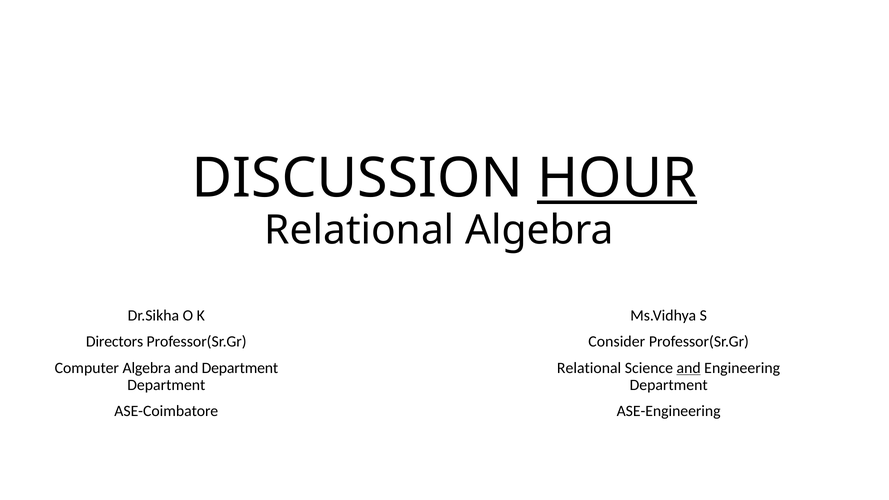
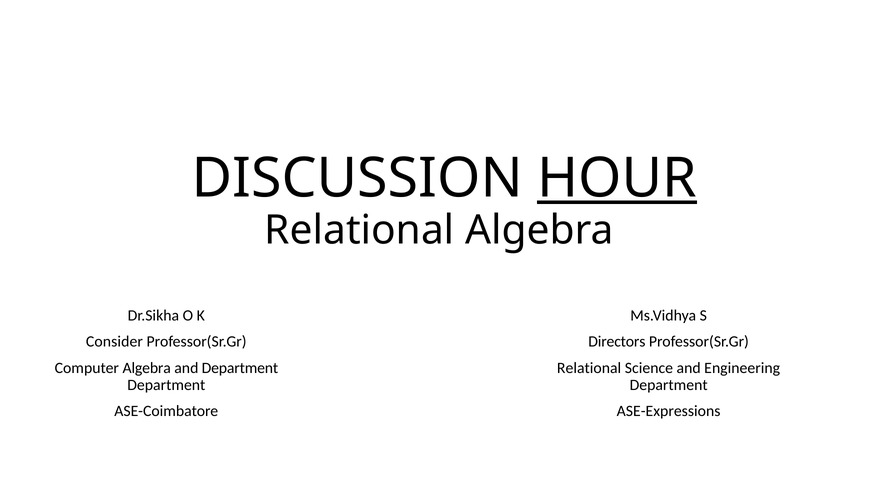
Directors: Directors -> Consider (114, 342)
Consider: Consider -> Directors (617, 342)
and underline: present -> none (689, 368)
ASE-Engineering: ASE-Engineering -> ASE-Expressions (669, 411)
